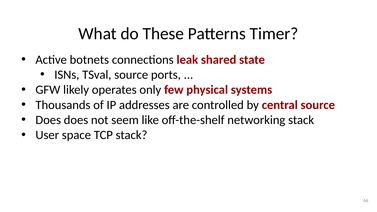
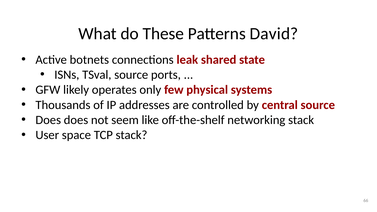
Timer: Timer -> David (274, 34)
